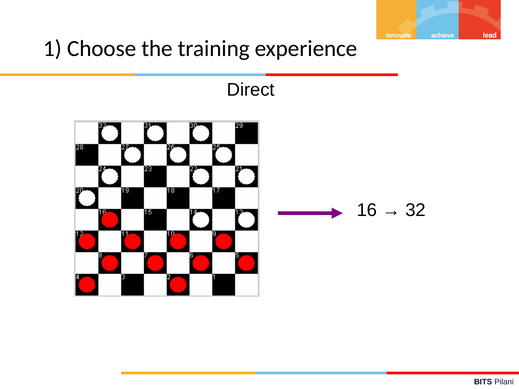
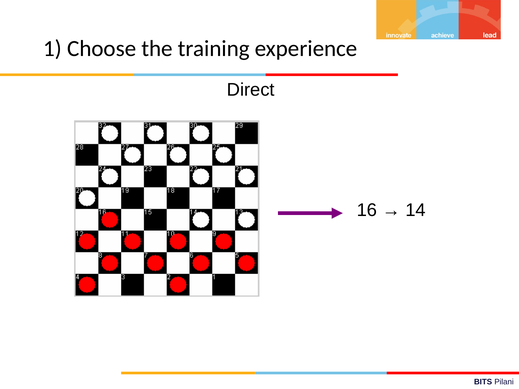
32: 32 -> 14 (416, 210)
